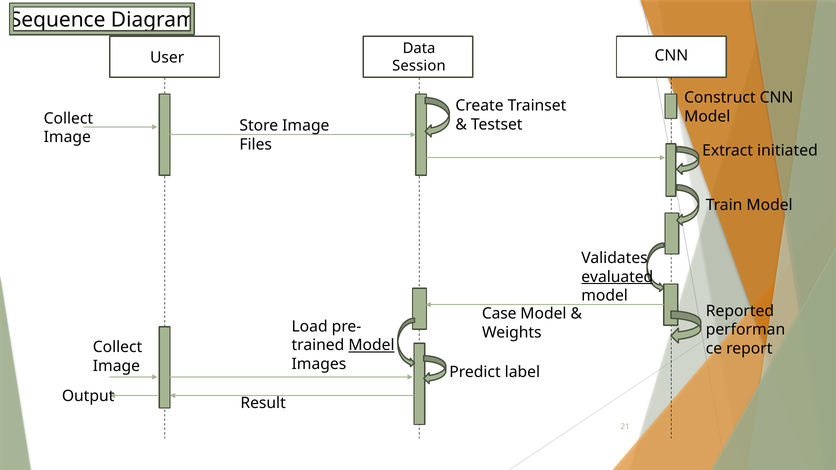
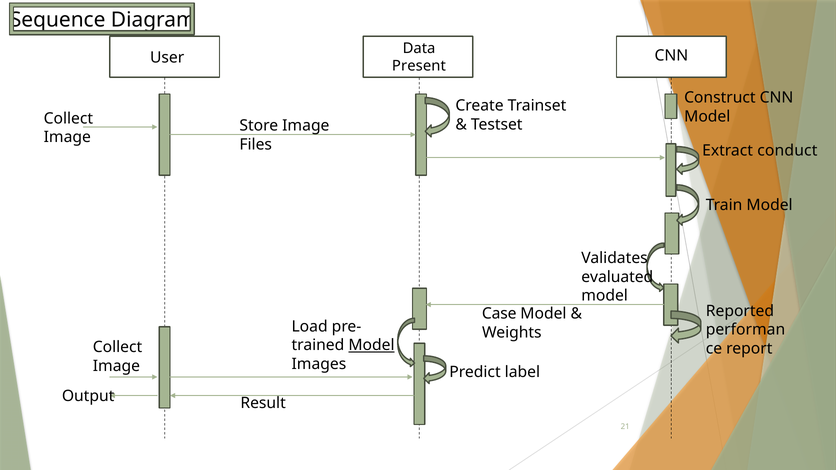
Session: Session -> Present (419, 66)
initiated: initiated -> conduct (787, 150)
evaluated underline: present -> none (617, 277)
